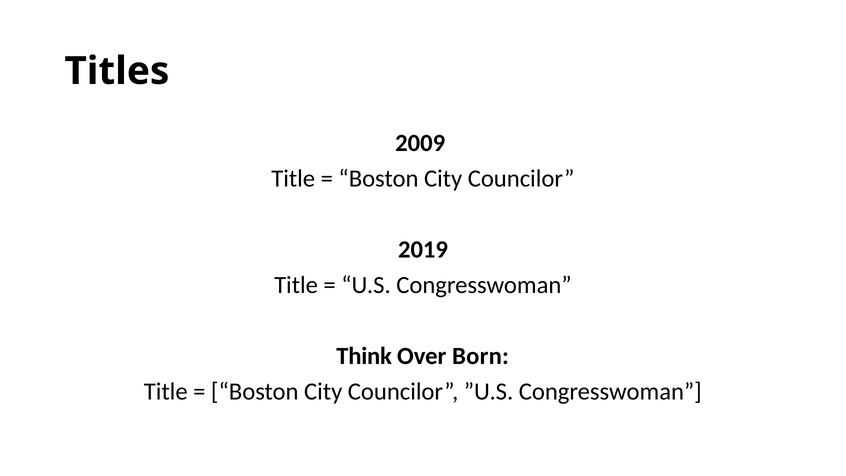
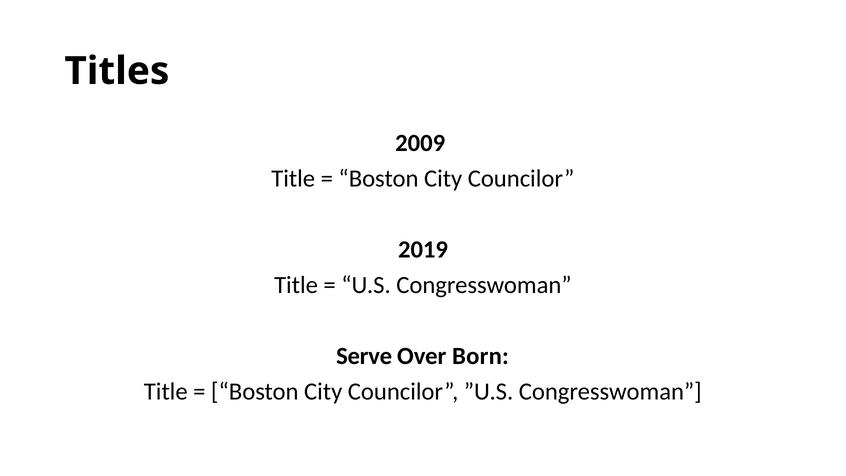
Think: Think -> Serve (364, 356)
